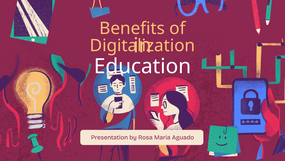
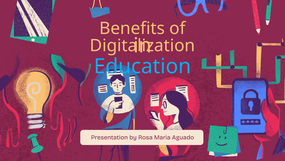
Education colour: white -> light blue (142, 66)
